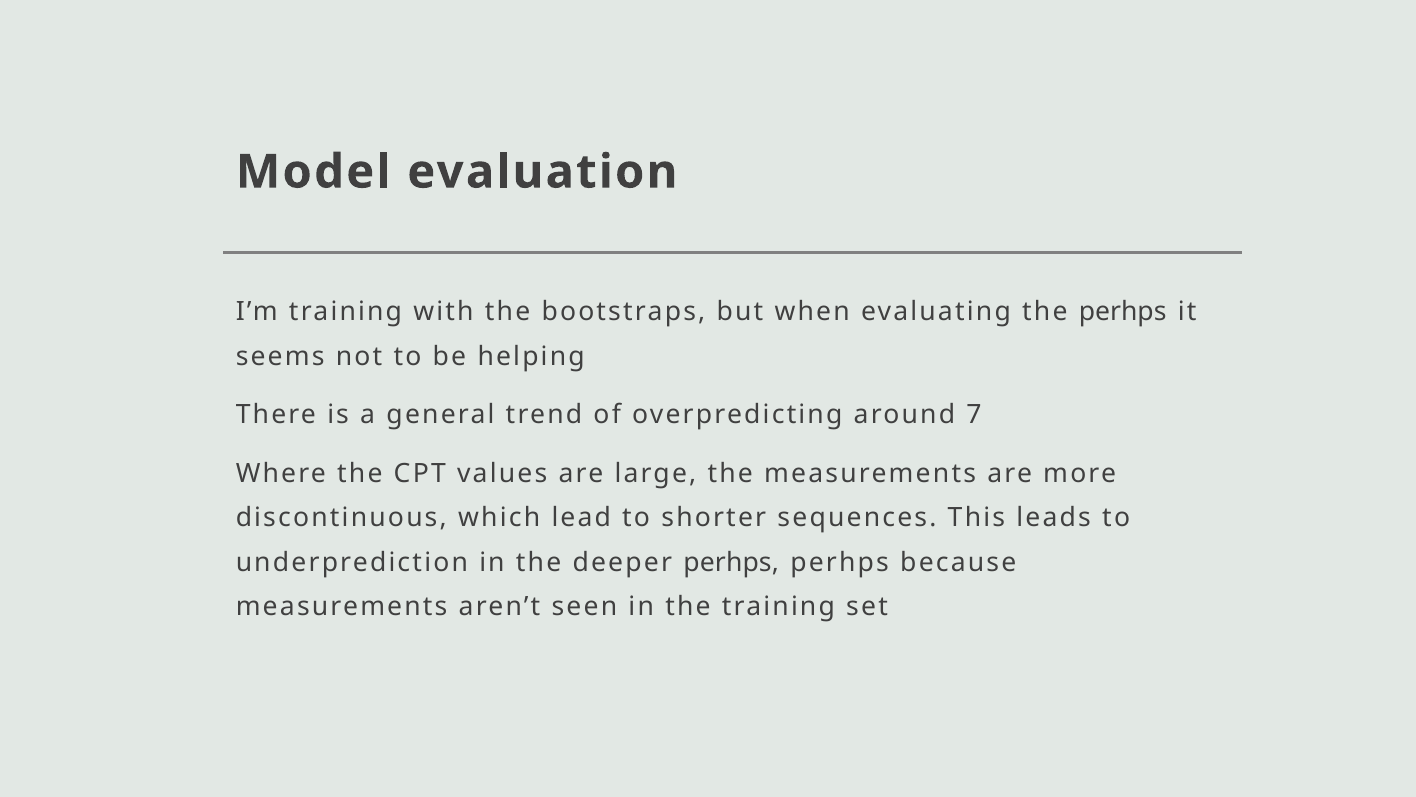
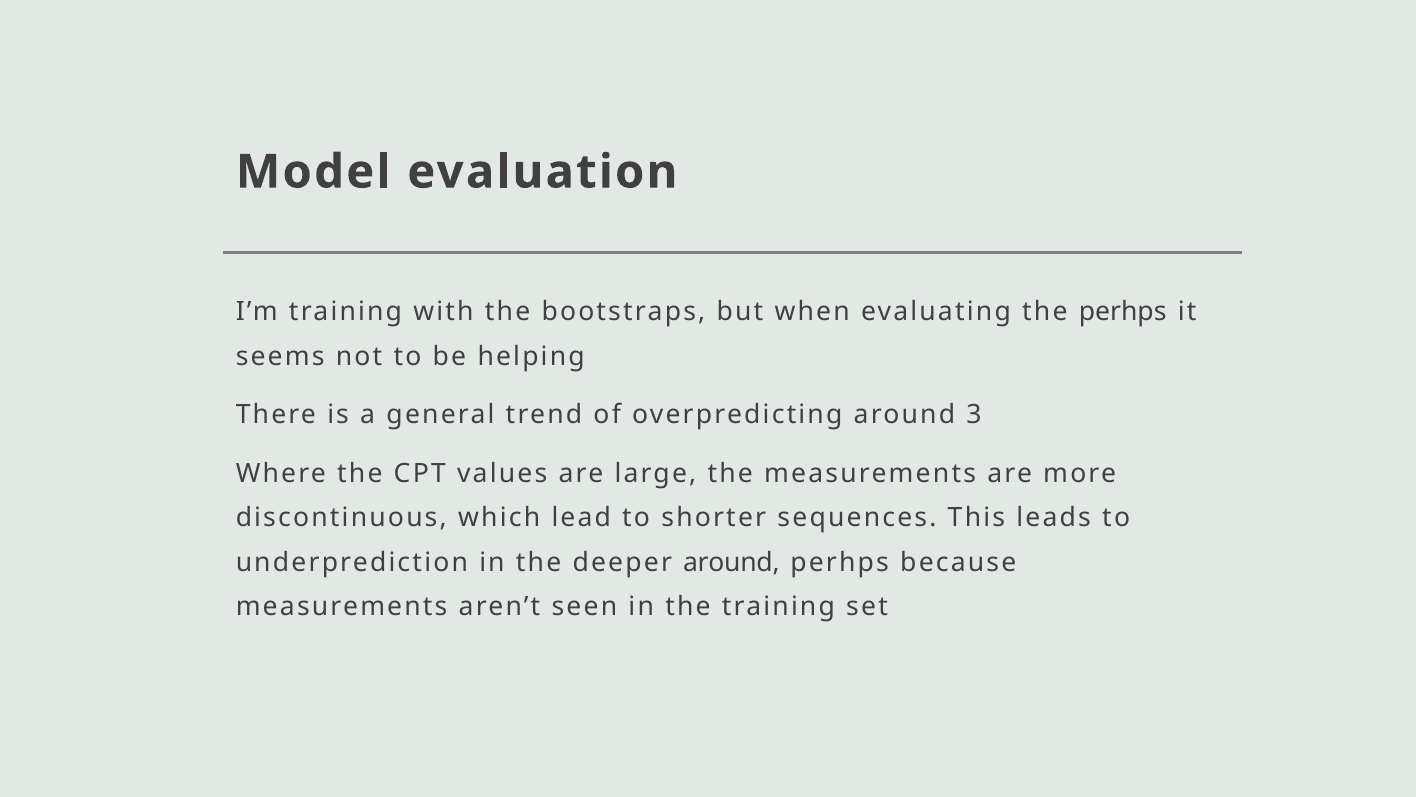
7: 7 -> 3 (974, 415)
deeper perhps: perhps -> around (731, 562)
